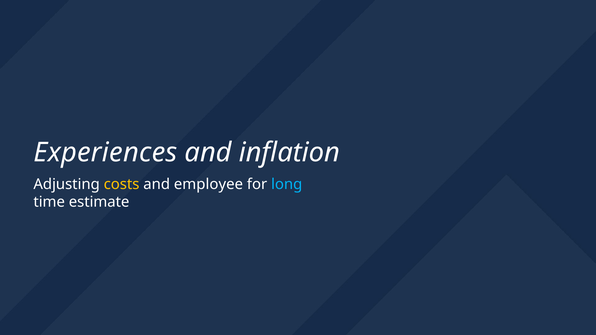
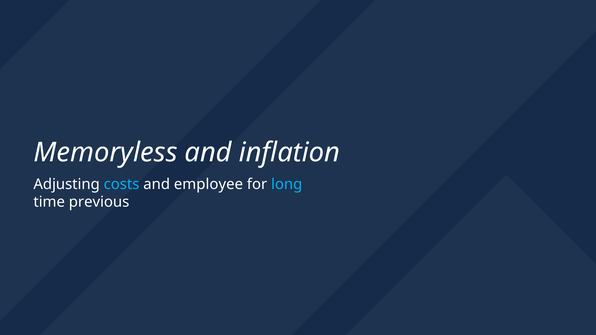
Experiences: Experiences -> Memoryless (105, 153)
costs colour: yellow -> light blue (122, 184)
estimate: estimate -> previous (99, 202)
